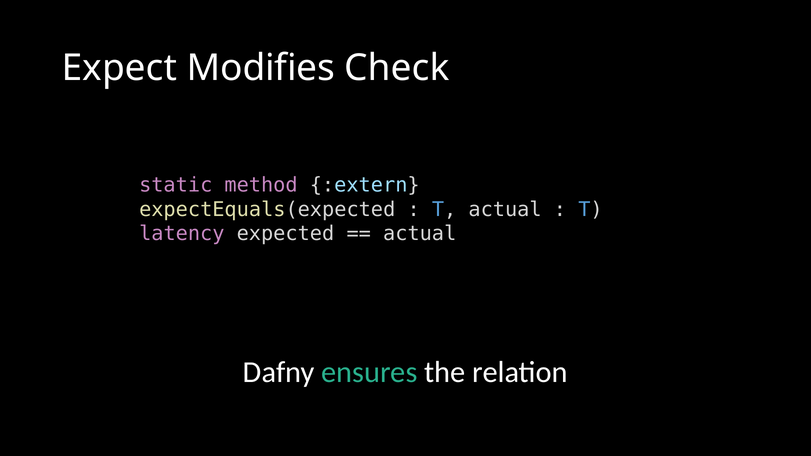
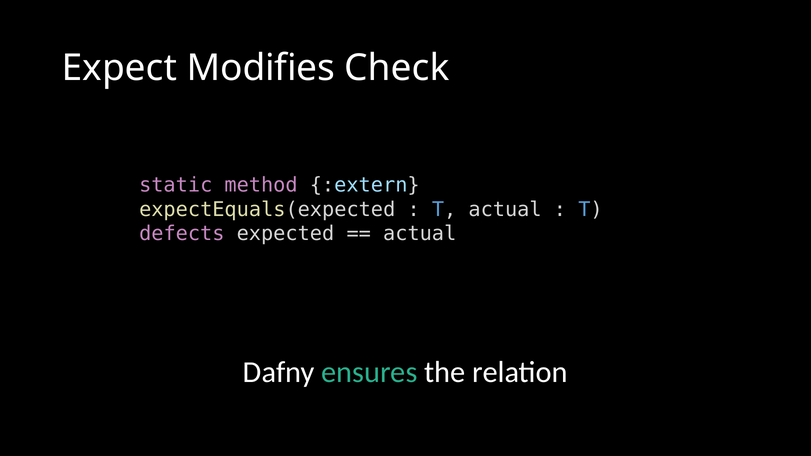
latency: latency -> defects (182, 234)
